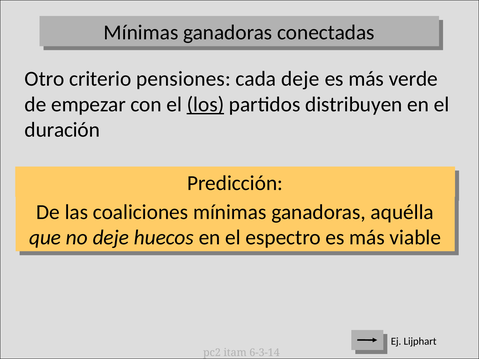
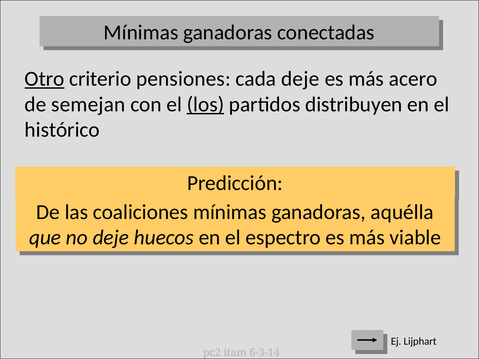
Otro underline: none -> present (44, 79)
verde: verde -> acero (413, 79)
empezar: empezar -> semejan (88, 104)
duración: duración -> histórico (62, 130)
